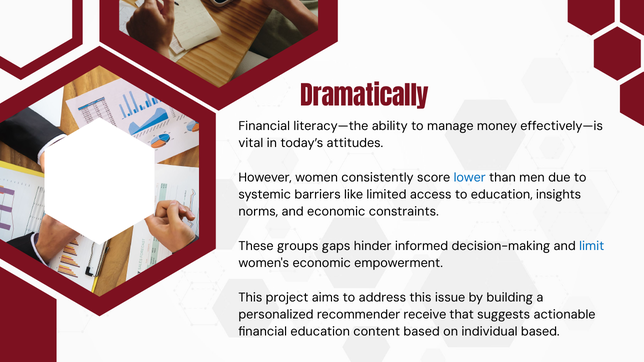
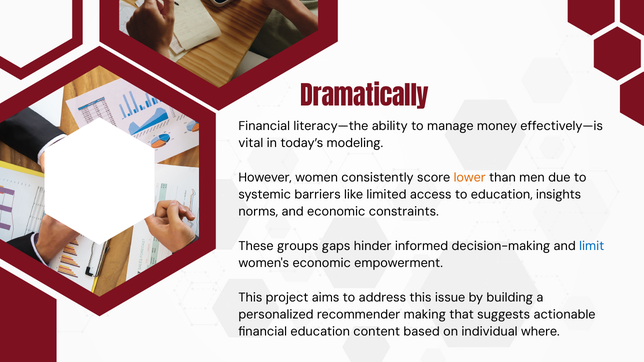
attitudes: attitudes -> modeling (355, 143)
lower colour: blue -> orange (470, 178)
receive: receive -> making (425, 315)
individual based: based -> where (540, 332)
